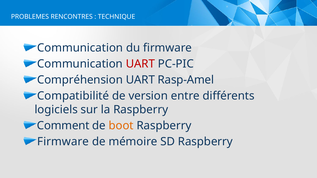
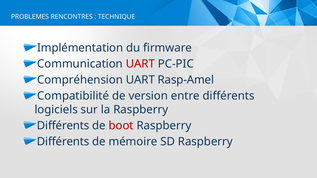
Communication: Communication -> Implémentation (80, 48)
Comment: Comment -> Différents (63, 126)
boot colour: orange -> red (121, 126)
Firmware: Firmware -> Différents (63, 142)
